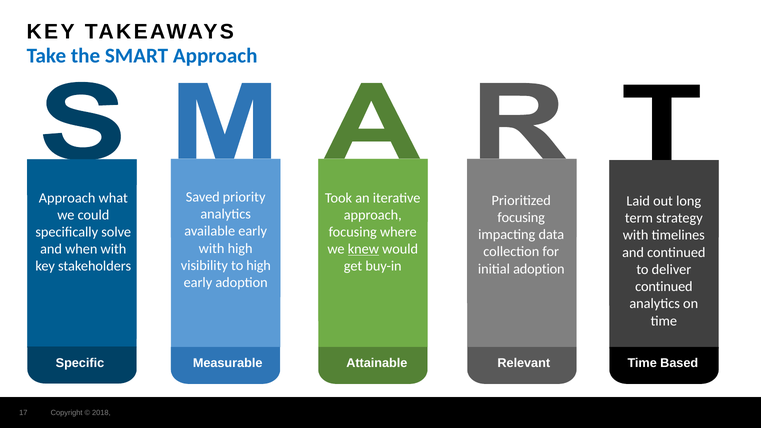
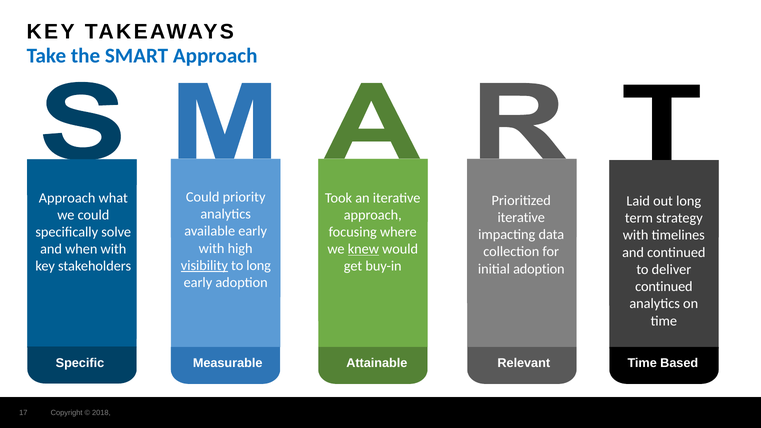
Saved: Saved -> Could (203, 197)
focusing: focusing -> iterative (521, 218)
visibility underline: none -> present (204, 266)
to high: high -> long (259, 266)
